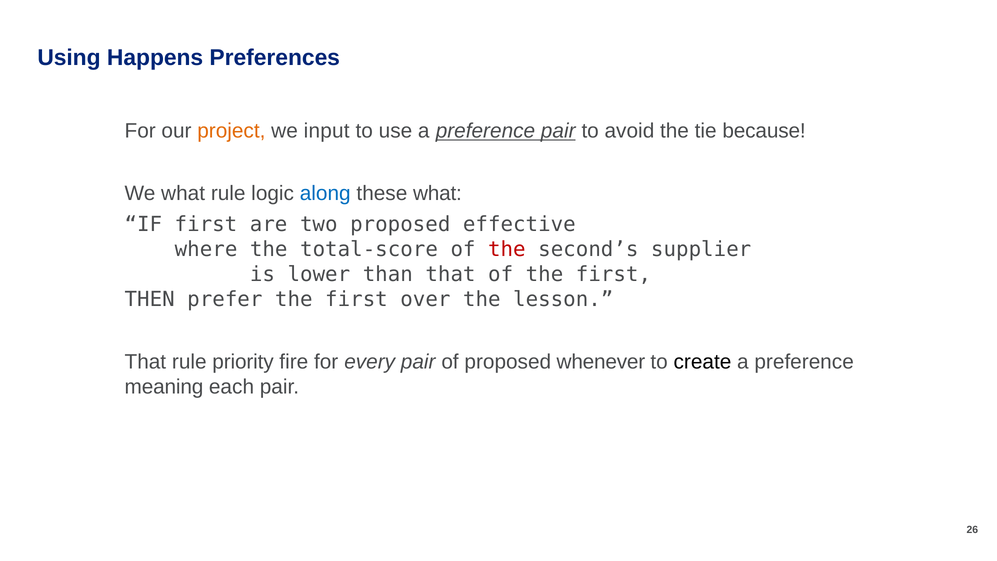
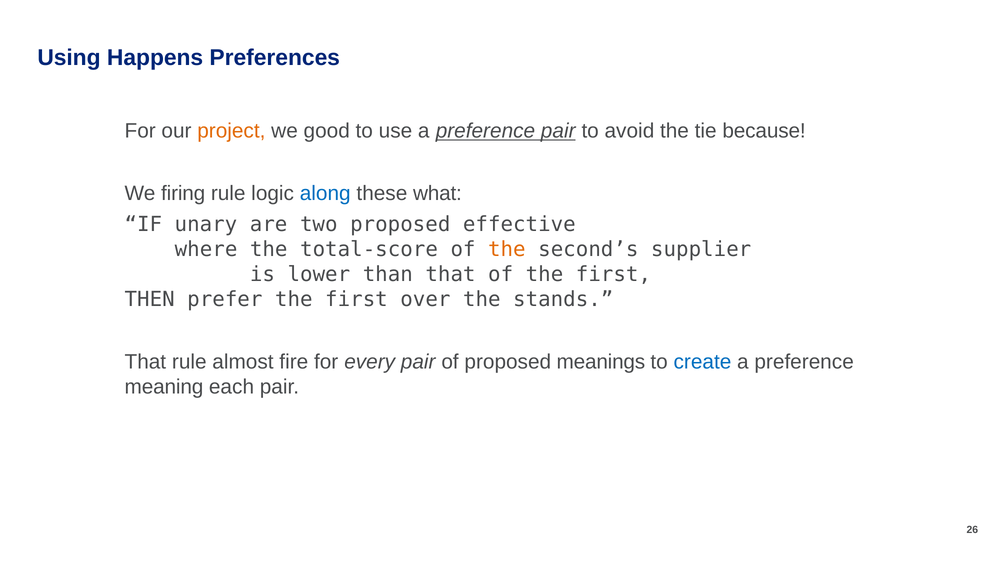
input: input -> good (327, 131)
We what: what -> firing (183, 193)
IF first: first -> unary (206, 224)
the colour: red -> orange (507, 249)
lesson: lesson -> stands (563, 299)
priority: priority -> almost (243, 362)
whenever: whenever -> meanings (601, 362)
create colour: black -> blue (702, 362)
